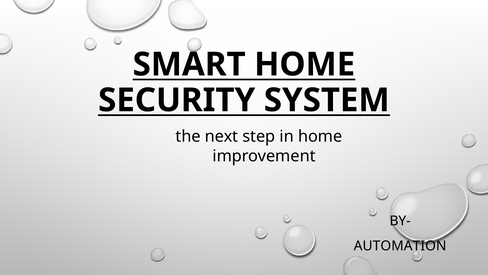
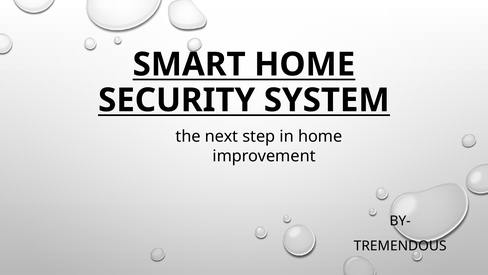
AUTOMATION: AUTOMATION -> TREMENDOUS (400, 245)
